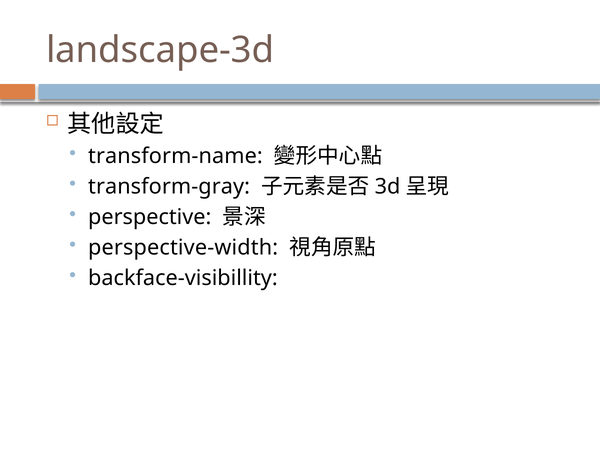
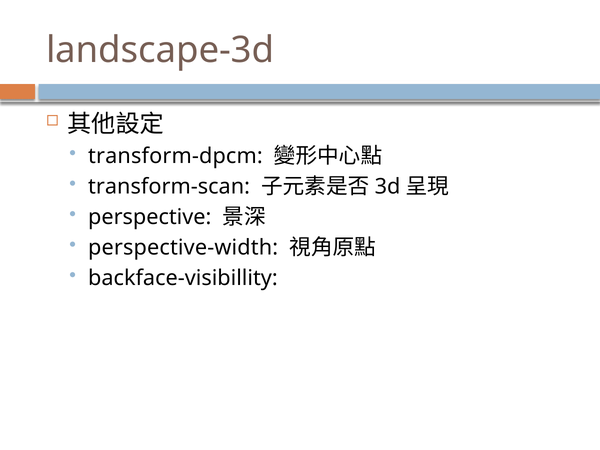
transform-name: transform-name -> transform-dpcm (175, 156)
transform-gray: transform-gray -> transform-scan (169, 187)
